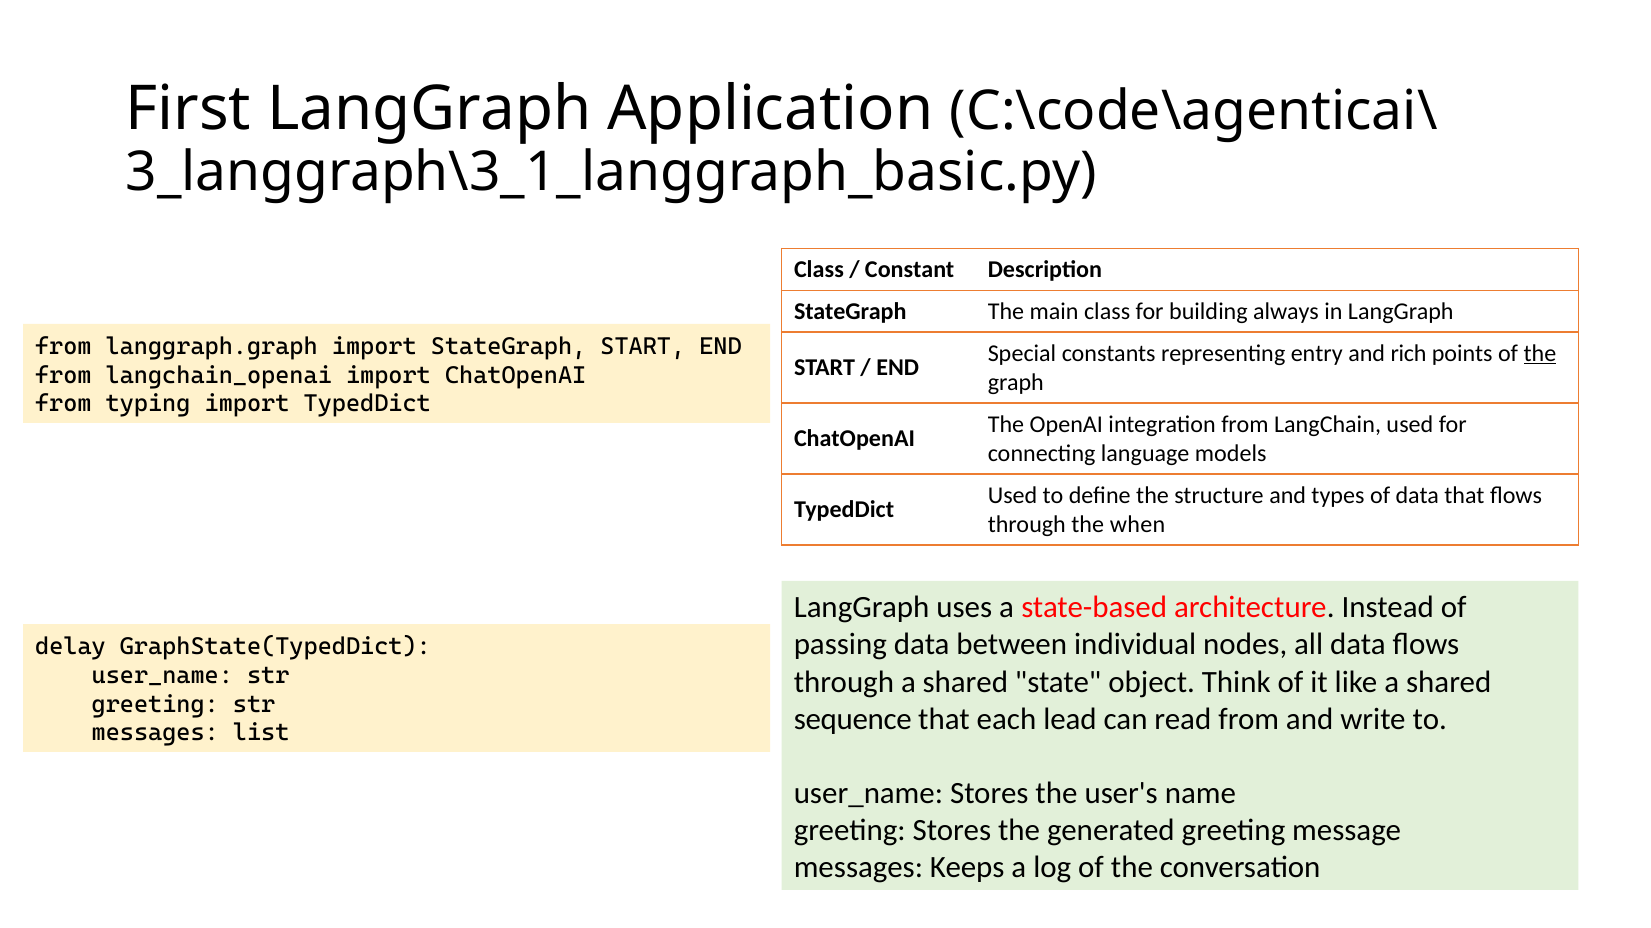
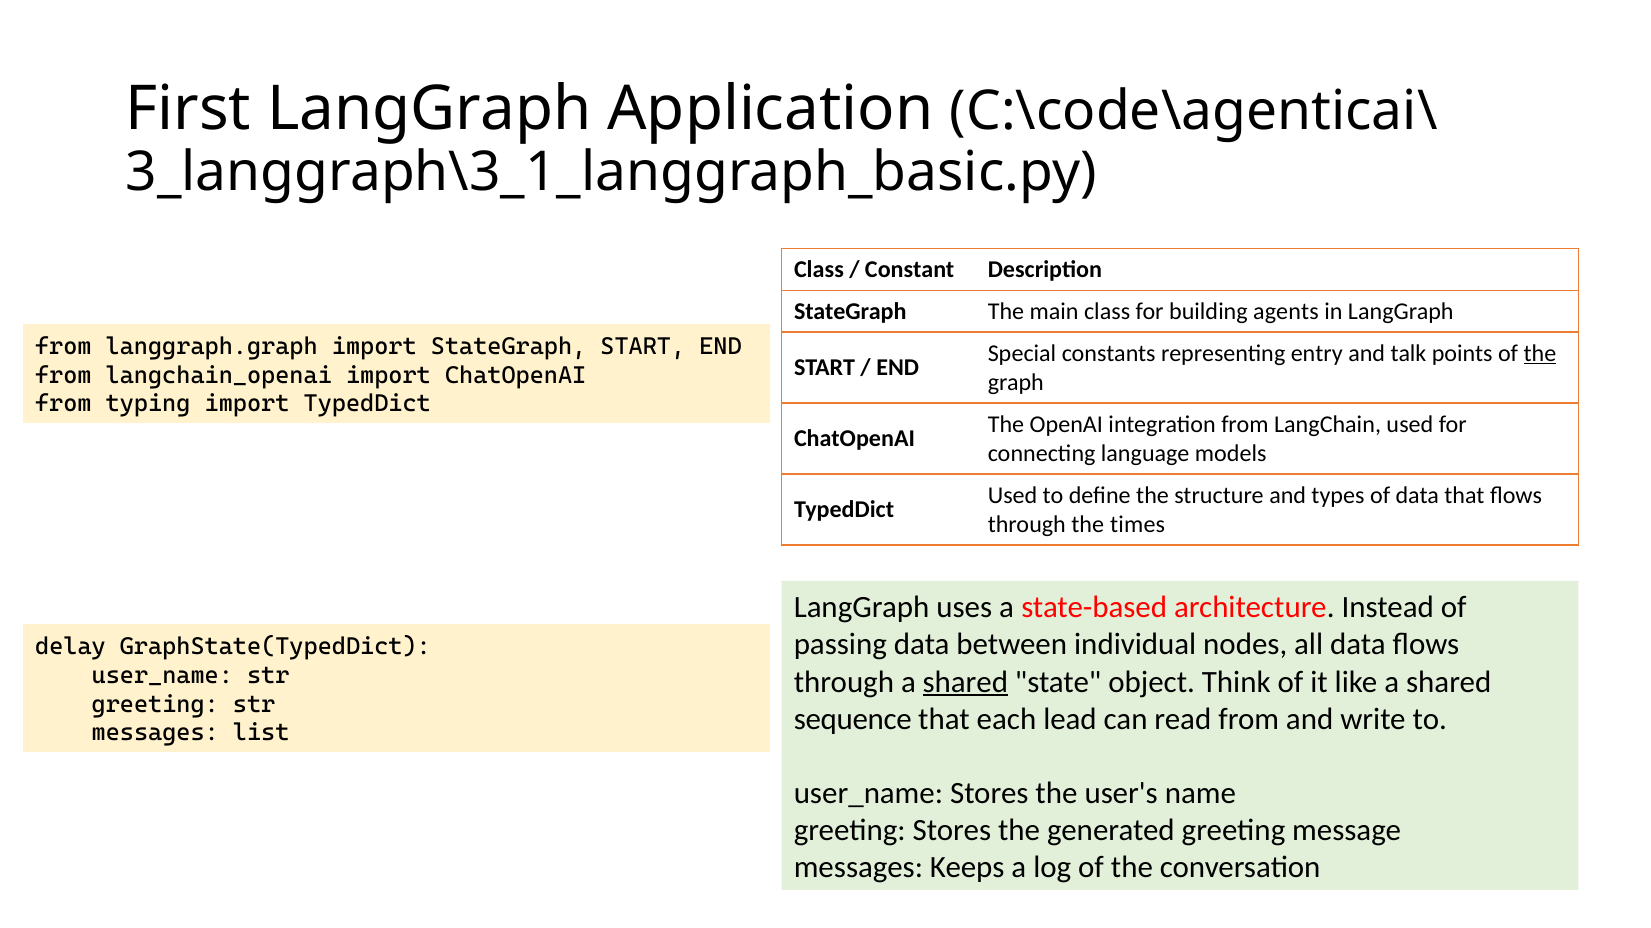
always: always -> agents (1286, 312)
rich: rich -> talk (1408, 353)
when: when -> times (1138, 525)
shared underline: none -> present (965, 682)
